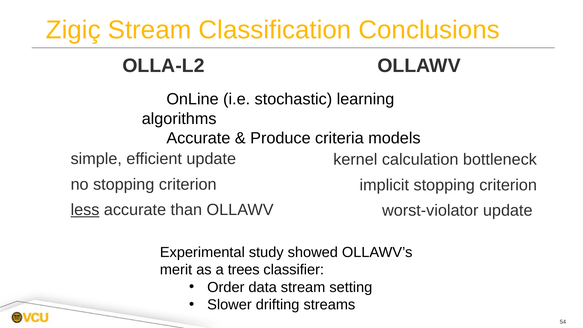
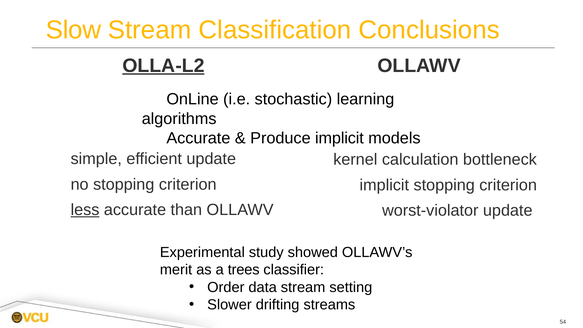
Zigiç: Zigiç -> Slow (73, 30)
OLLA-L2 underline: none -> present (163, 66)
Produce criteria: criteria -> implicit (339, 138)
